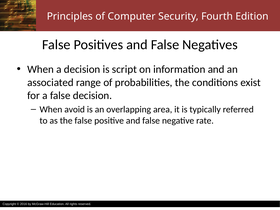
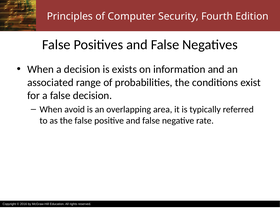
script: script -> exists (124, 69)
